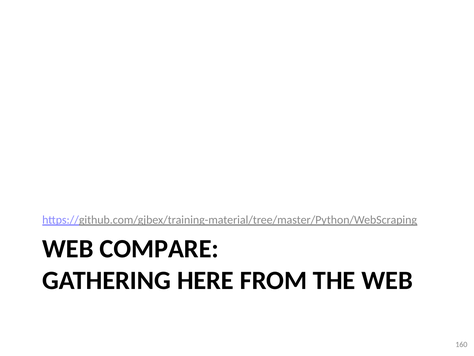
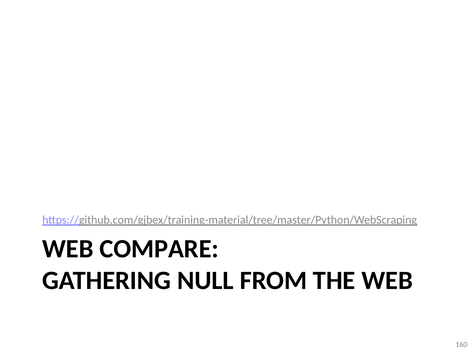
HERE: HERE -> NULL (205, 280)
